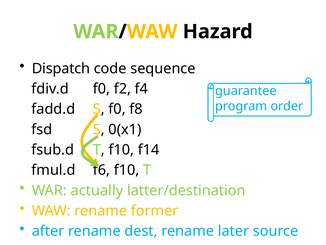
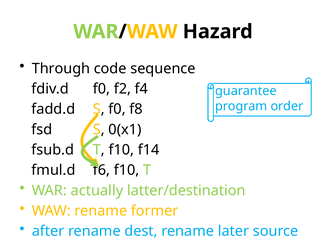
Dispatch: Dispatch -> Through (61, 68)
